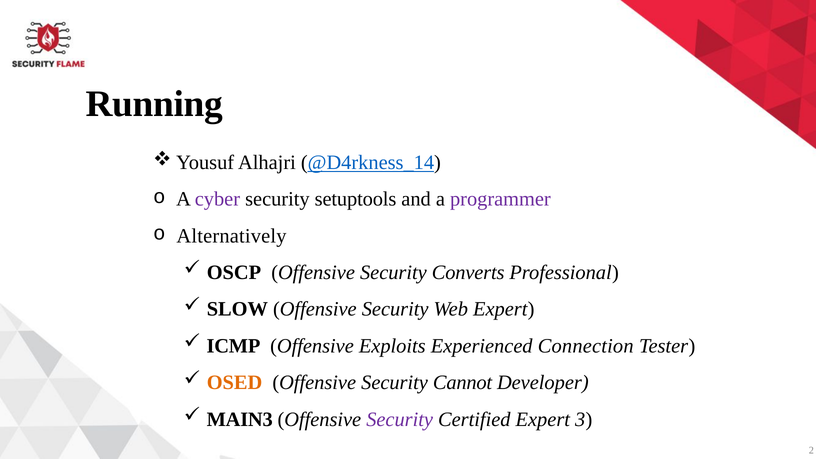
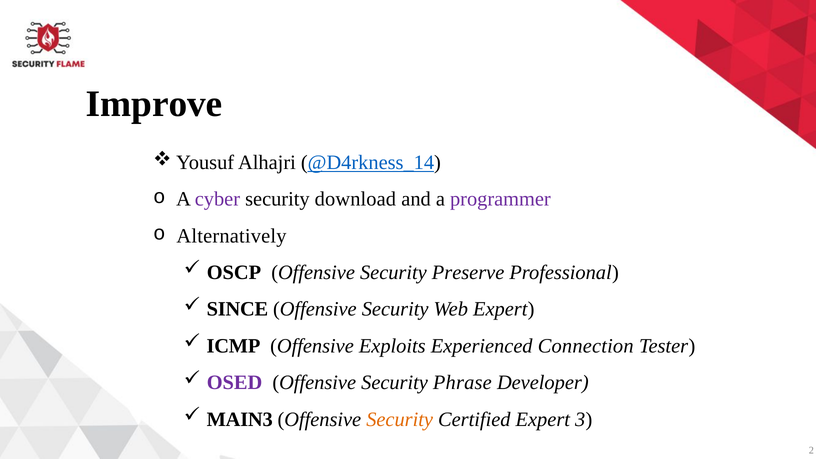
Running: Running -> Improve (154, 104)
setuptools: setuptools -> download (355, 199)
Converts: Converts -> Preserve (468, 273)
SLOW: SLOW -> SINCE (237, 309)
OSED colour: orange -> purple (235, 383)
Cannot: Cannot -> Phrase (462, 383)
Security colour: purple -> orange (400, 419)
